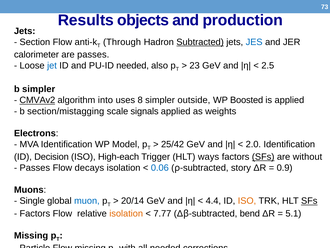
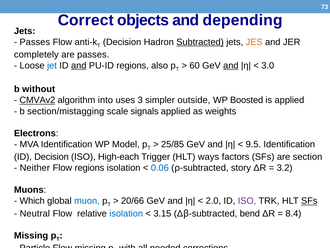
Results: Results -> Correct (86, 20)
production: production -> depending (243, 20)
Section: Section -> Passes (35, 42)
Through: Through -> Decision (122, 42)
JES colour: blue -> orange (254, 42)
calorimeter: calorimeter -> completely (36, 54)
and underline: none -> present (79, 65)
PU-ID needed: needed -> regions (133, 65)
23: 23 -> 60 (195, 65)
and underline: none -> present (231, 65)
2.5: 2.5 -> 3.0 (268, 65)
b simpler: simpler -> without (39, 89)
8: 8 -> 3 (140, 100)
25/42: 25/42 -> 25/85 (173, 144)
2.0: 2.0 -> 9.5 (253, 144)
SFs underline: present -> none (263, 157)
without: without -> section (307, 157)
Passes: Passes -> Neither (35, 168)
Flow decays: decays -> regions (89, 168)
0.9: 0.9 -> 3.2 (285, 168)
Single: Single -> Which (32, 201)
20/14: 20/14 -> 20/66 (133, 201)
4.4: 4.4 -> 2.0 (213, 201)
ISO colour: orange -> purple (247, 201)
Factors: Factors -> Neutral (35, 213)
isolation colour: orange -> blue (126, 213)
7.77: 7.77 -> 3.15 (162, 213)
5.1: 5.1 -> 8.4 (293, 213)
